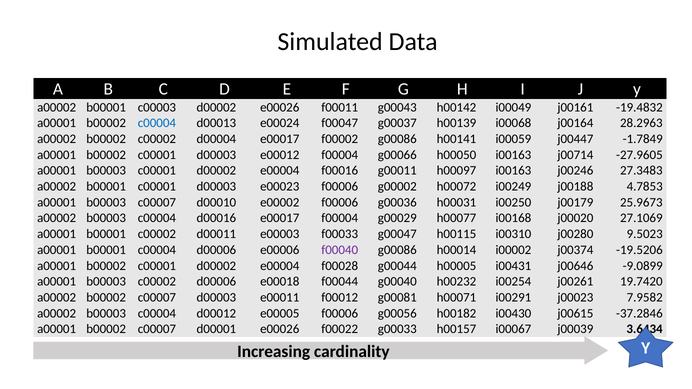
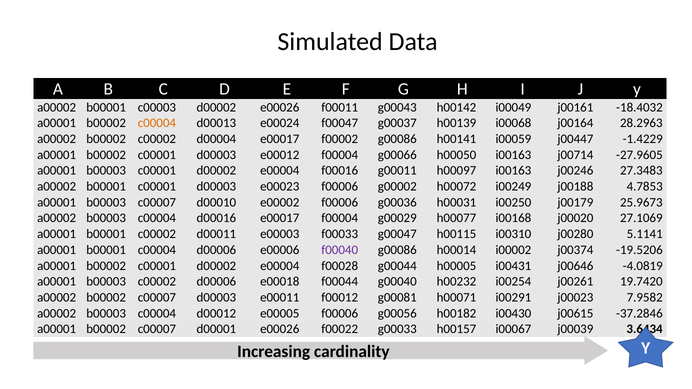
-19.4832: -19.4832 -> -18.4032 (639, 107)
c00004 colour: blue -> orange (157, 123)
-1.7849: -1.7849 -> -1.4229 (643, 139)
9.5023: 9.5023 -> 5.1141 (645, 234)
-9.0899: -9.0899 -> -4.0819 (643, 266)
